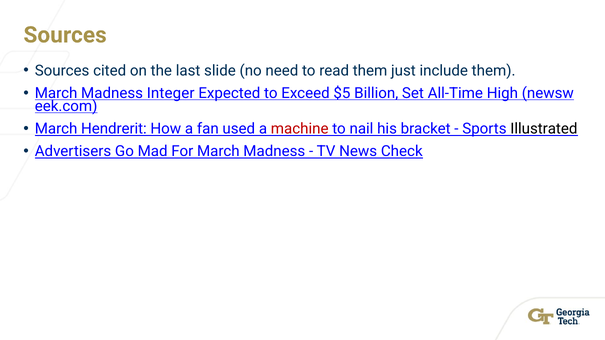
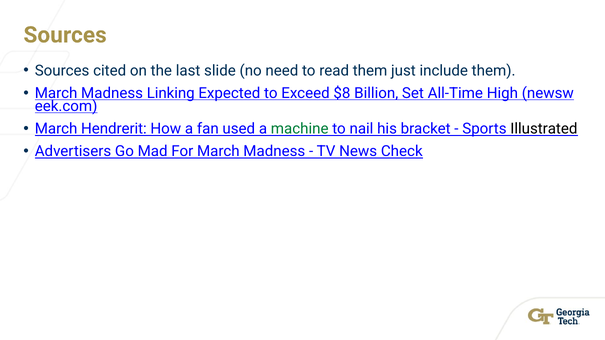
Integer: Integer -> Linking (171, 93)
$5: $5 -> $8 (342, 93)
machine colour: red -> green (300, 129)
